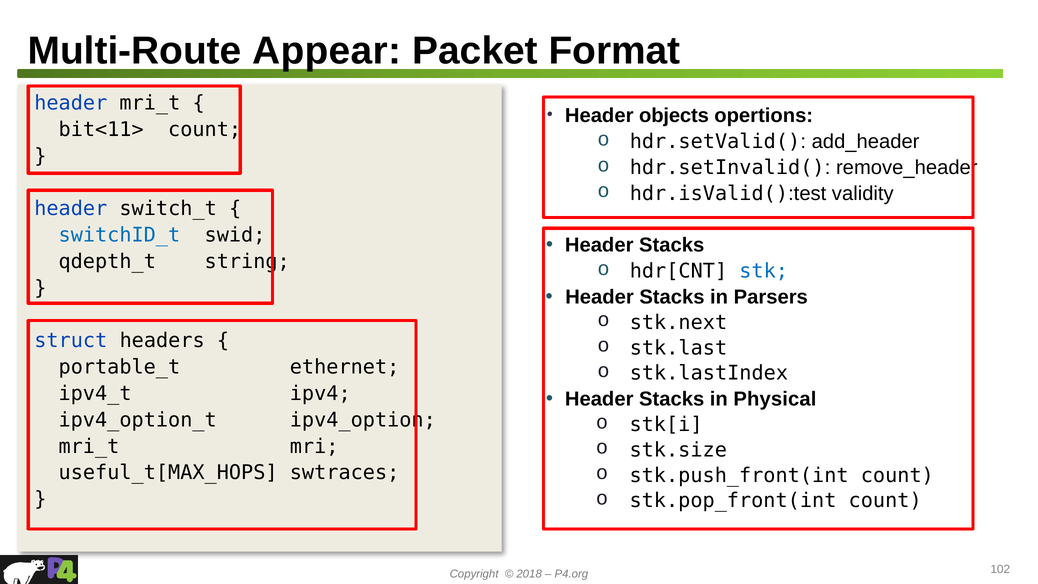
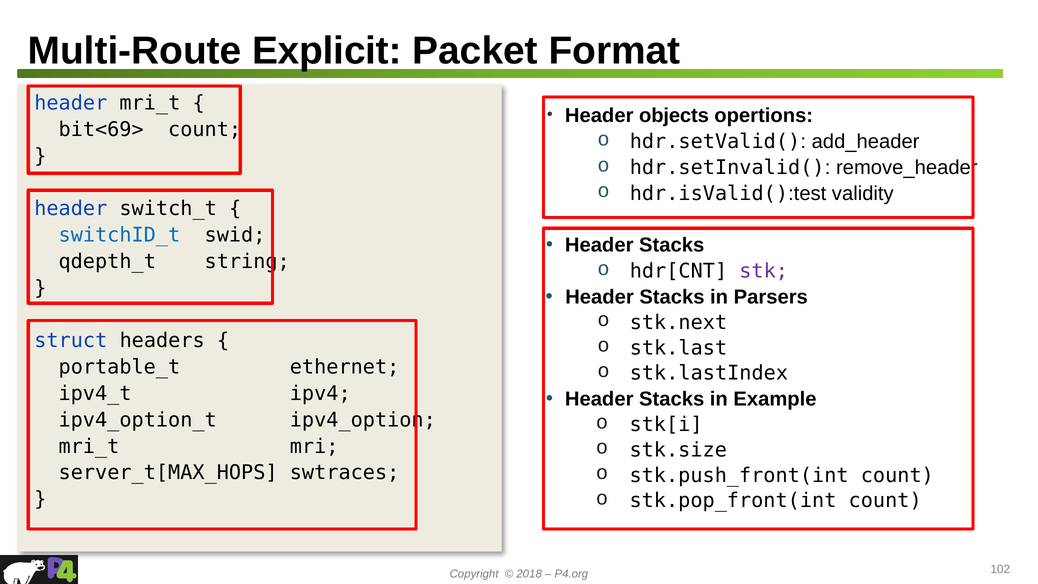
Appear: Appear -> Explicit (327, 51)
bit<11>: bit<11> -> bit<69> (101, 129)
stk colour: blue -> purple (764, 271)
Physical: Physical -> Example (775, 399)
useful_t[MAX_HOPS: useful_t[MAX_HOPS -> server_t[MAX_HOPS (168, 473)
